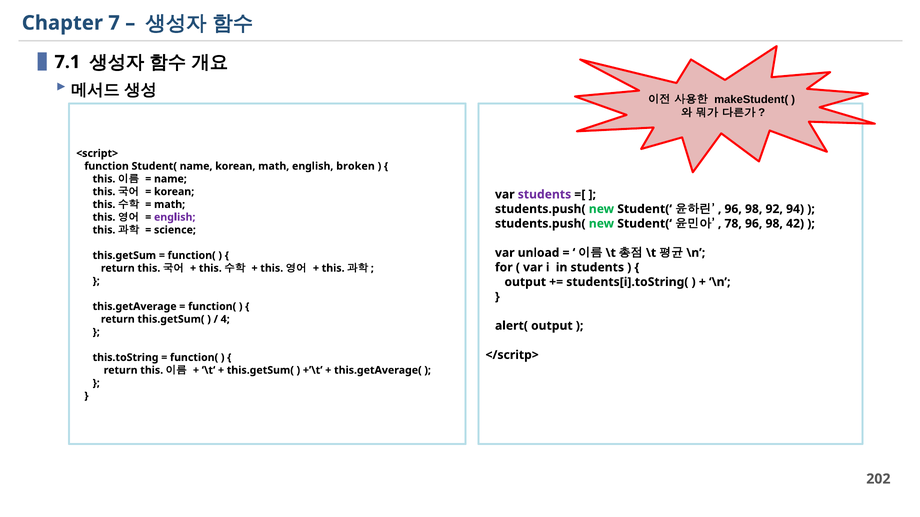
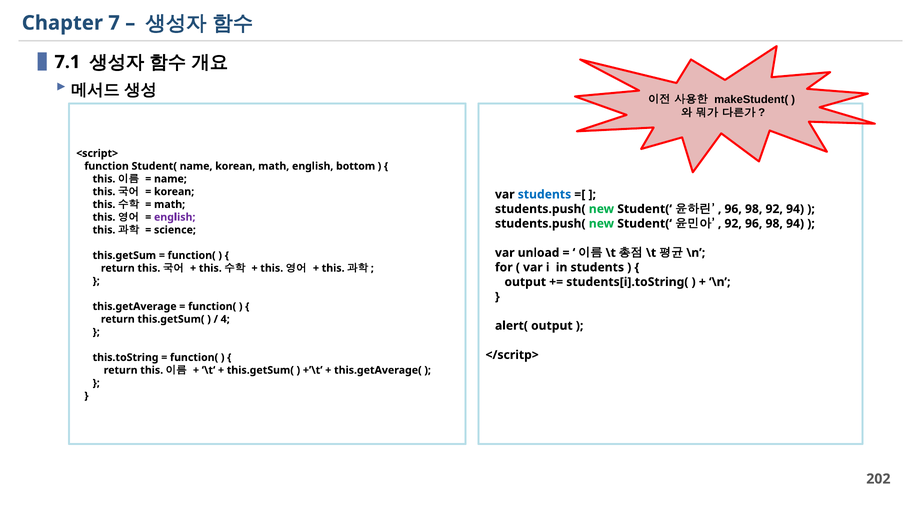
broken: broken -> bottom (356, 166)
students colour: purple -> blue (544, 195)
78: 78 -> 92 (733, 224)
98 42: 42 -> 94 (795, 224)
